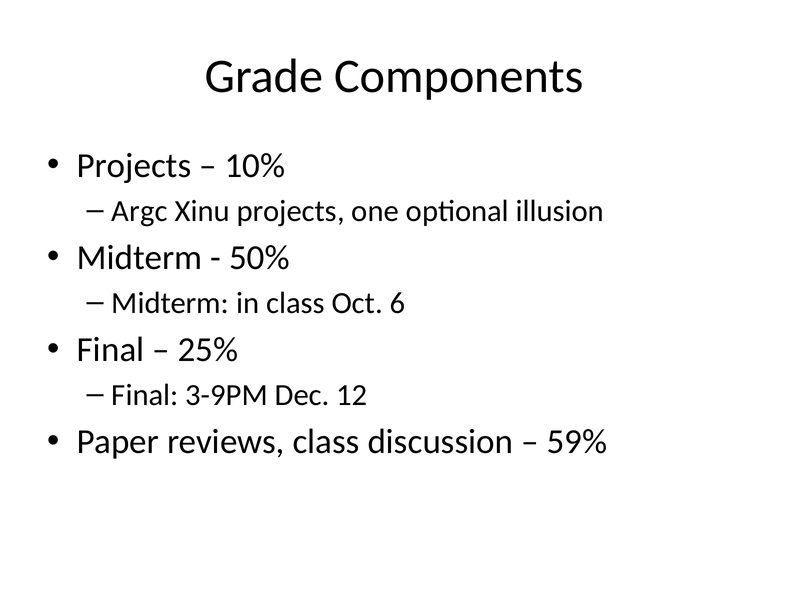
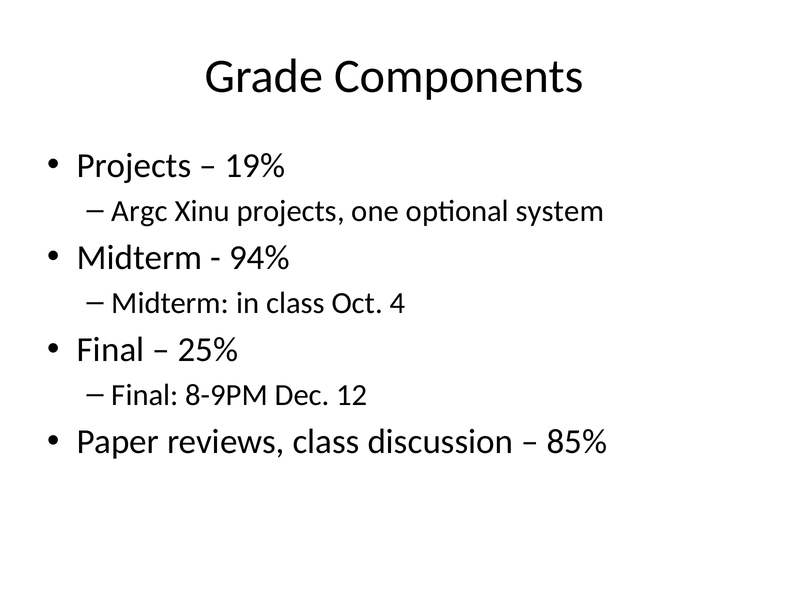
10%: 10% -> 19% (255, 166)
illusion: illusion -> system (560, 211)
50%: 50% -> 94% (259, 258)
6: 6 -> 4 (398, 303)
3-9PM: 3-9PM -> 8-9PM (227, 395)
59%: 59% -> 85% (577, 442)
